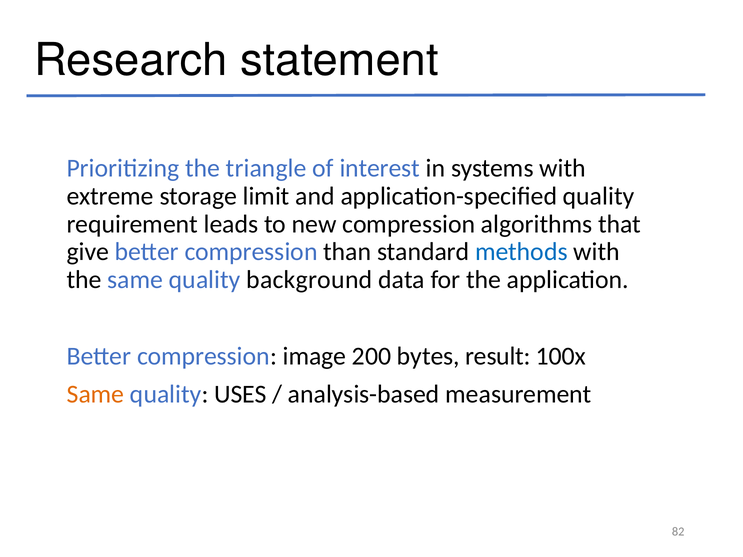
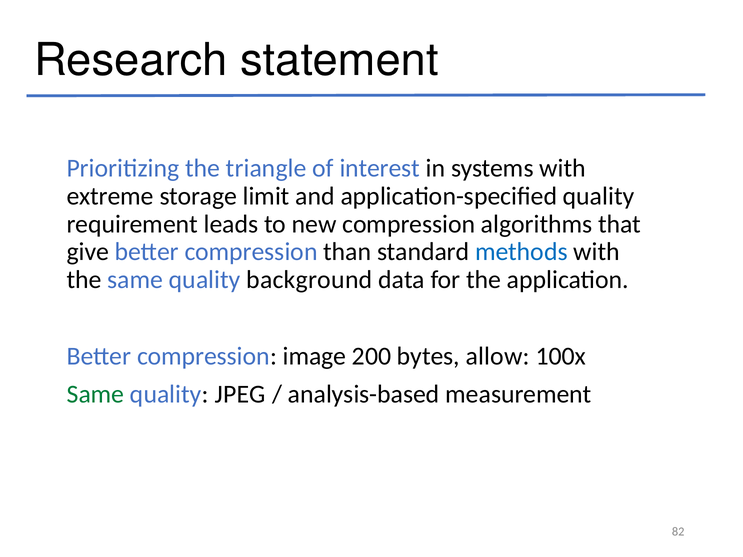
result: result -> allow (498, 356)
Same colour: orange -> green (95, 394)
USES: USES -> JPEG (240, 394)
